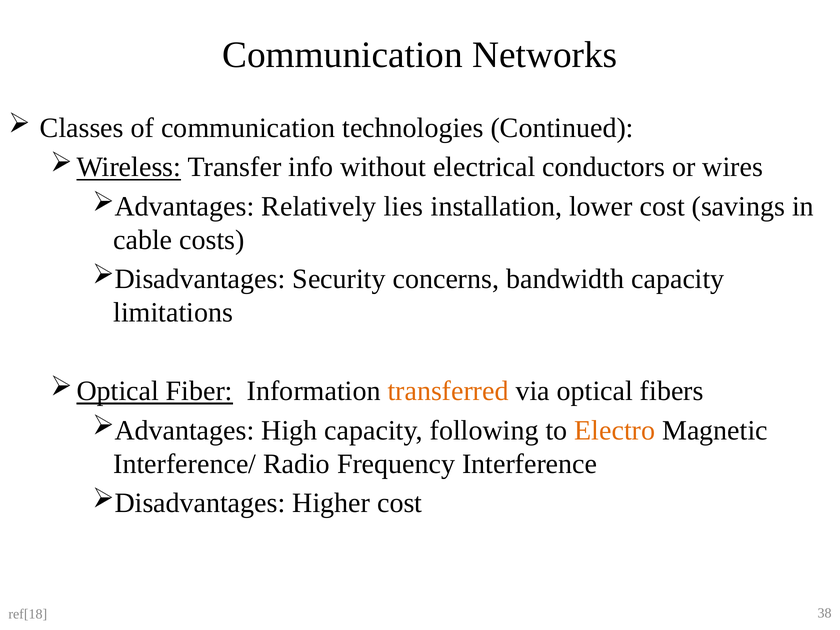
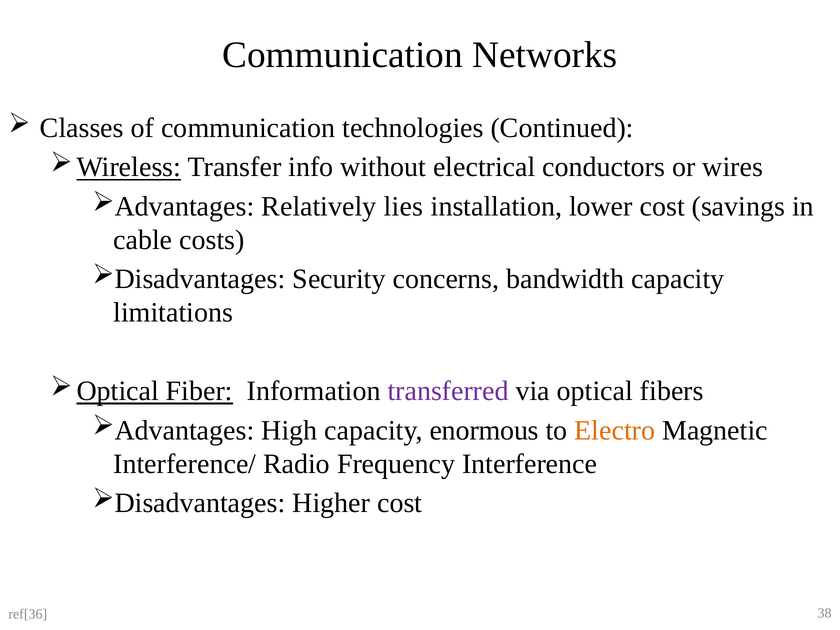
transferred colour: orange -> purple (448, 391)
following: following -> enormous (484, 430)
ref[18: ref[18 -> ref[36 (28, 614)
